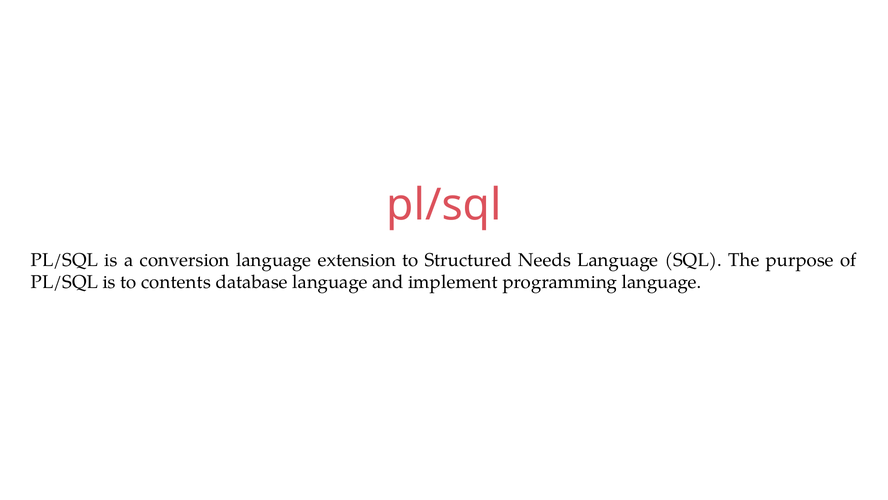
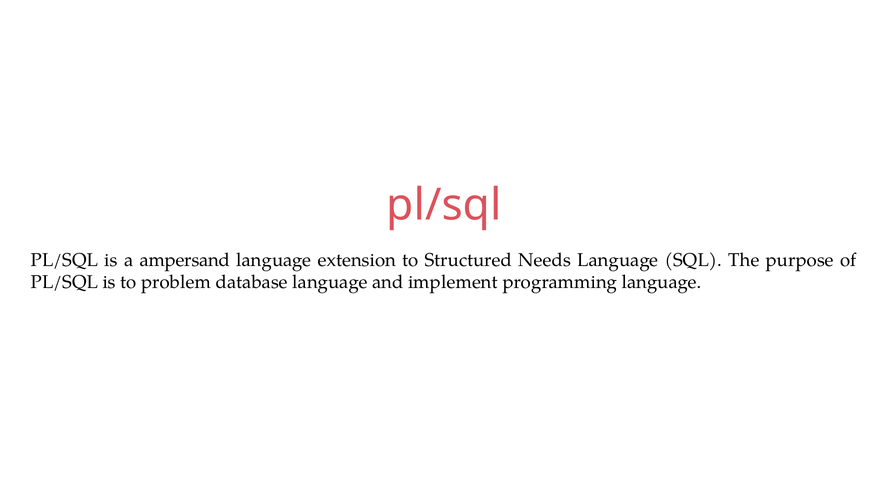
conversion: conversion -> ampersand (185, 260)
contents: contents -> problem (176, 282)
